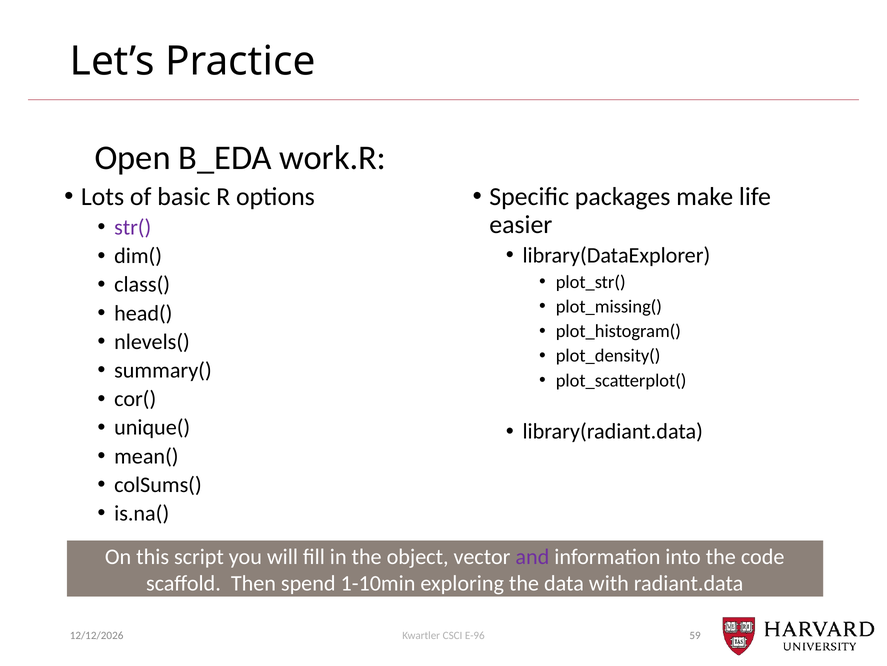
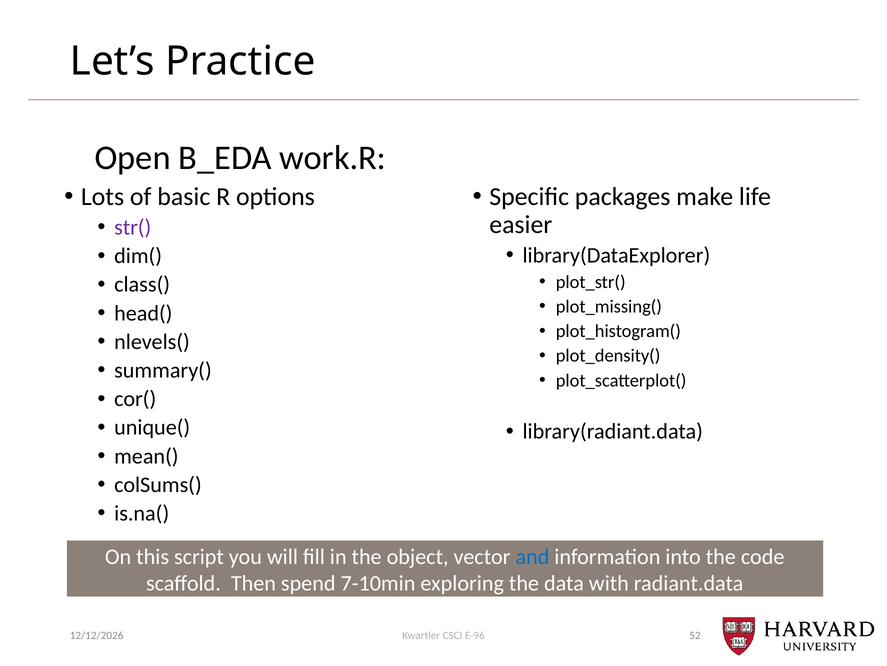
and colour: purple -> blue (532, 556)
1-10min: 1-10min -> 7-10min (378, 583)
59: 59 -> 52 (695, 635)
